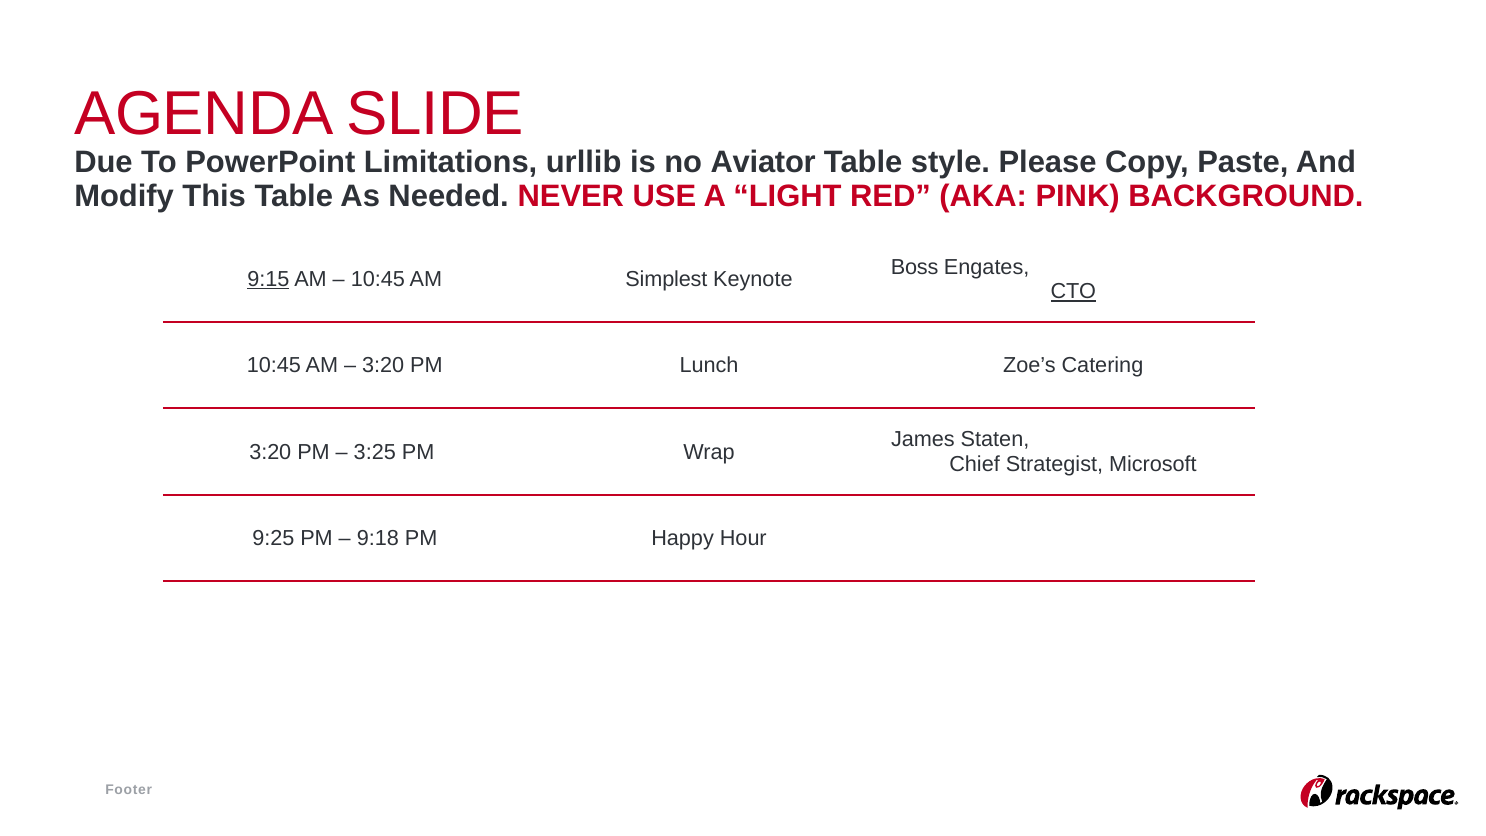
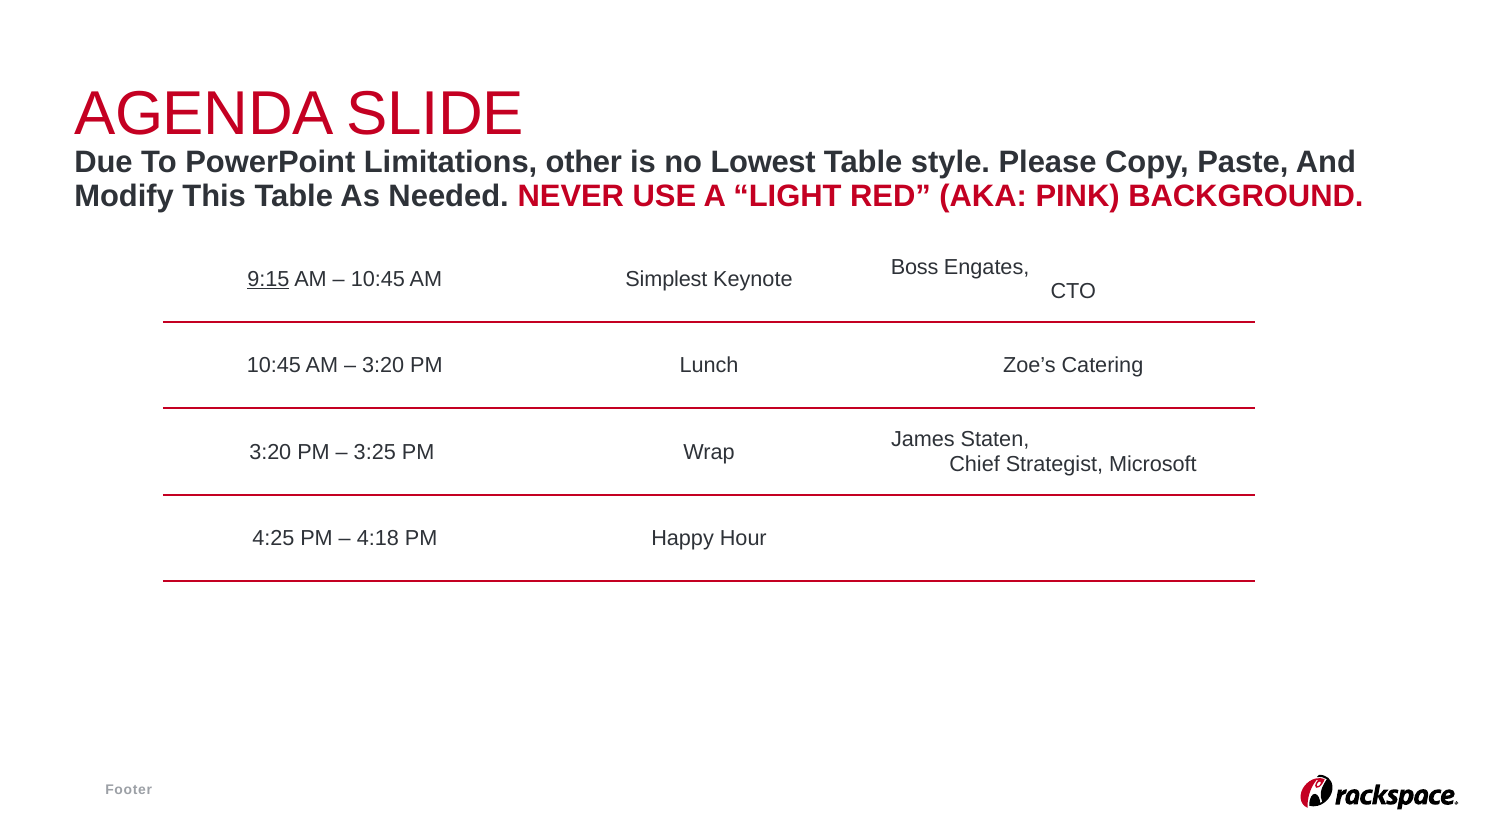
urllib: urllib -> other (584, 163)
Aviator: Aviator -> Lowest (763, 163)
CTO underline: present -> none (1073, 292)
9:25: 9:25 -> 4:25 (273, 538)
9:18: 9:18 -> 4:18 (378, 538)
